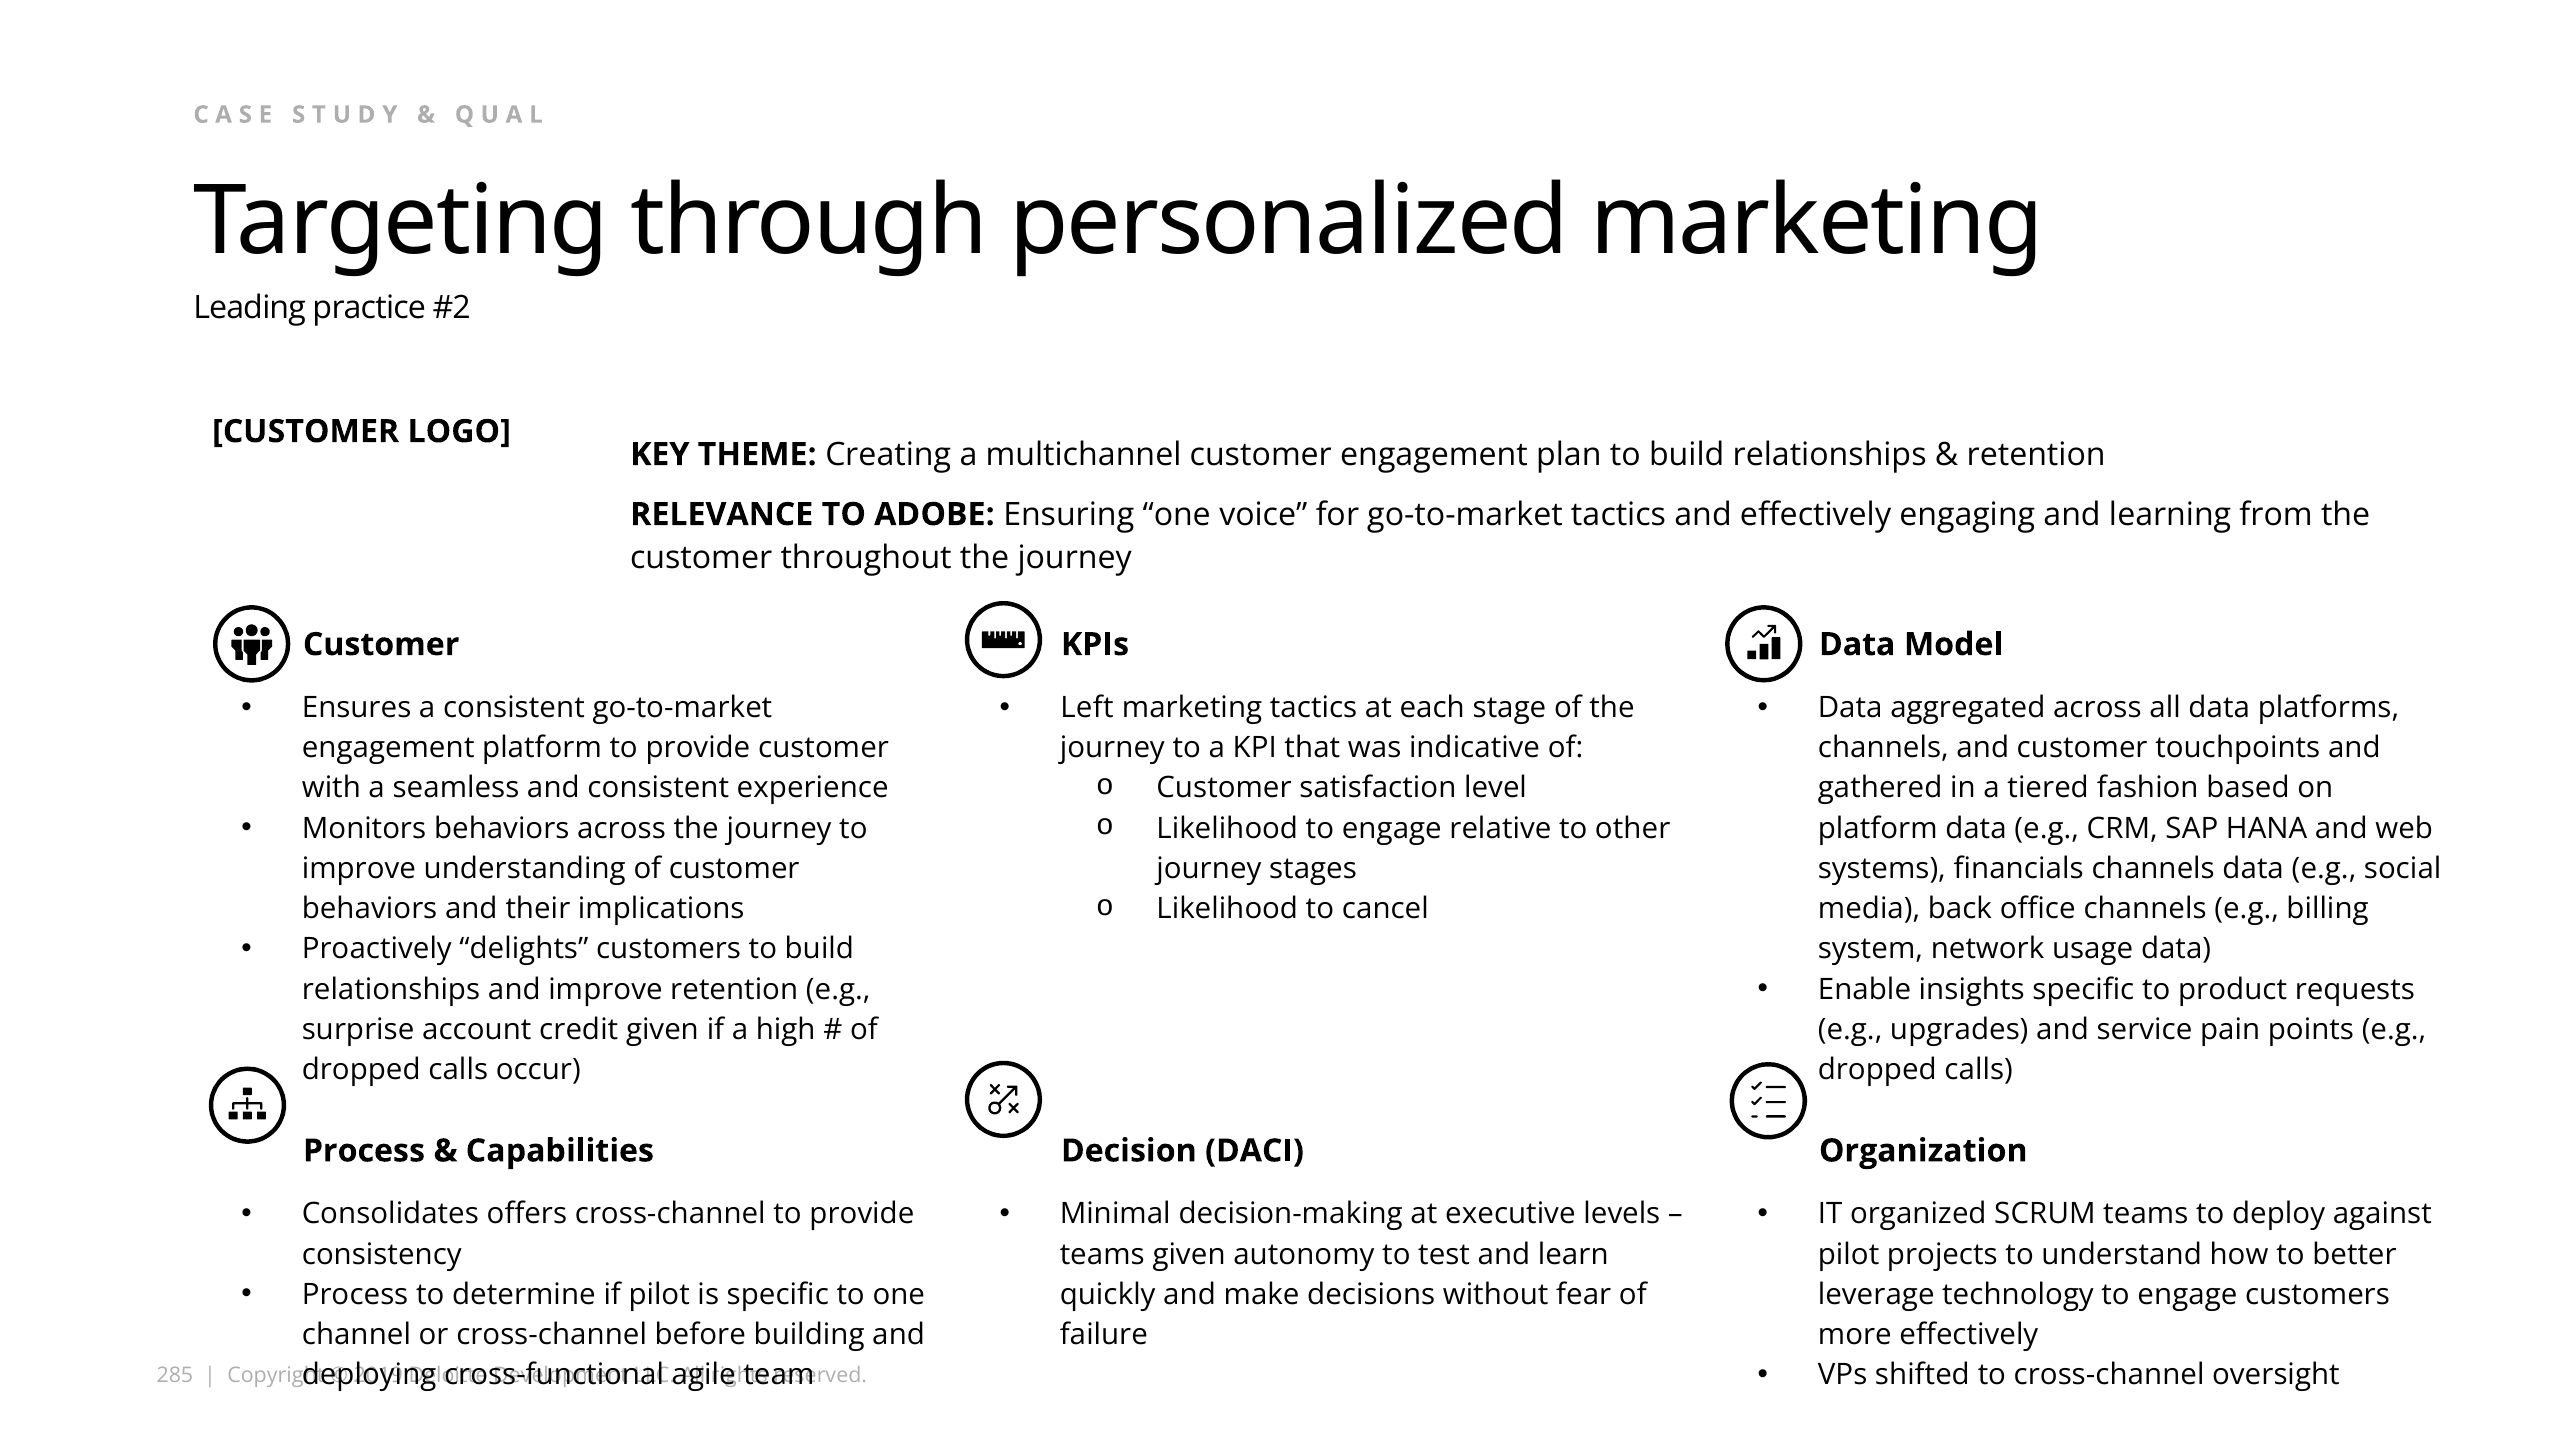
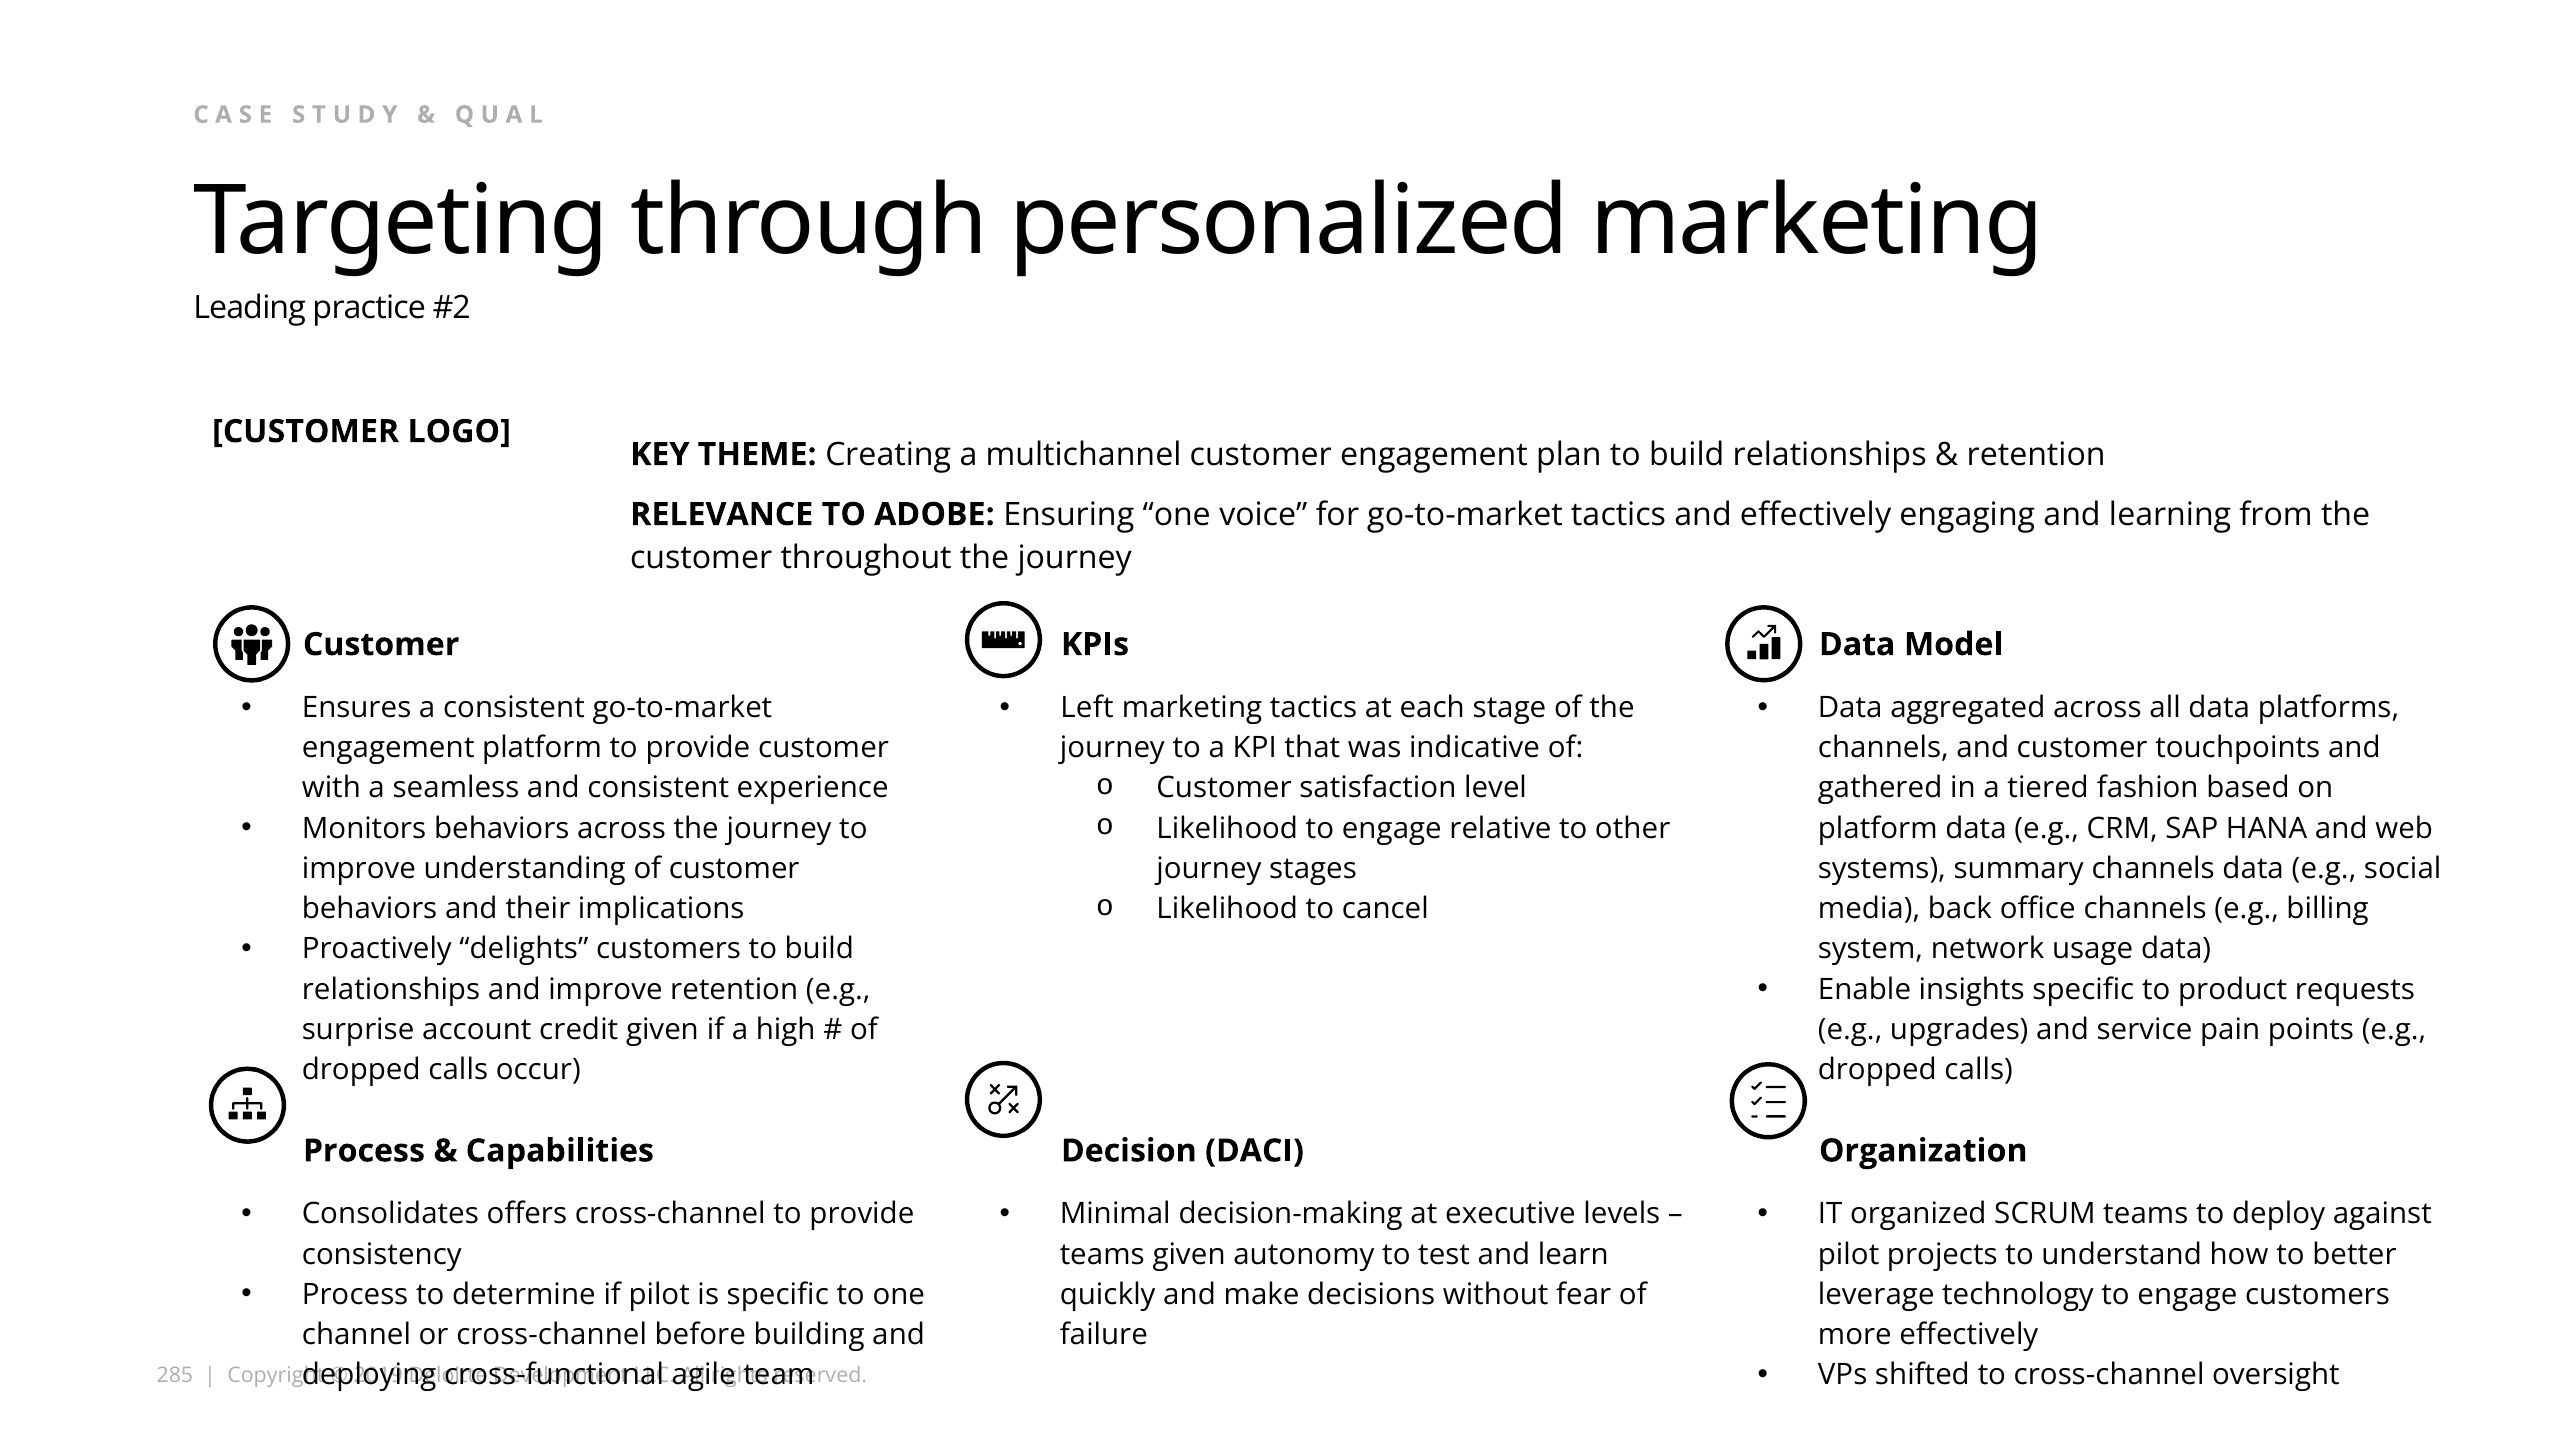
financials: financials -> summary (2019, 869)
